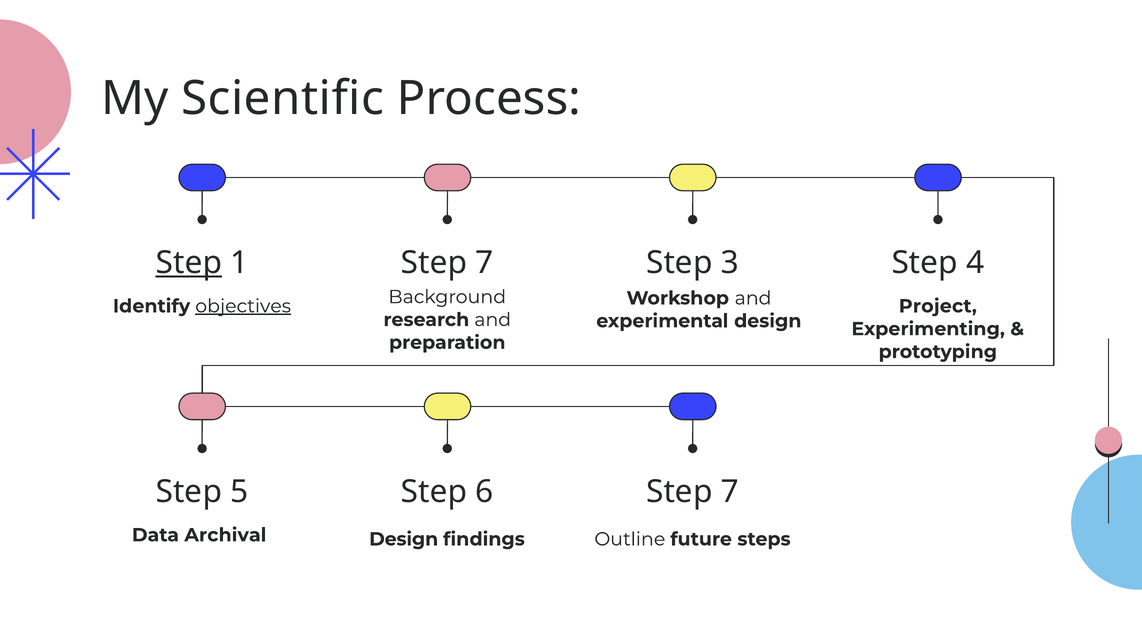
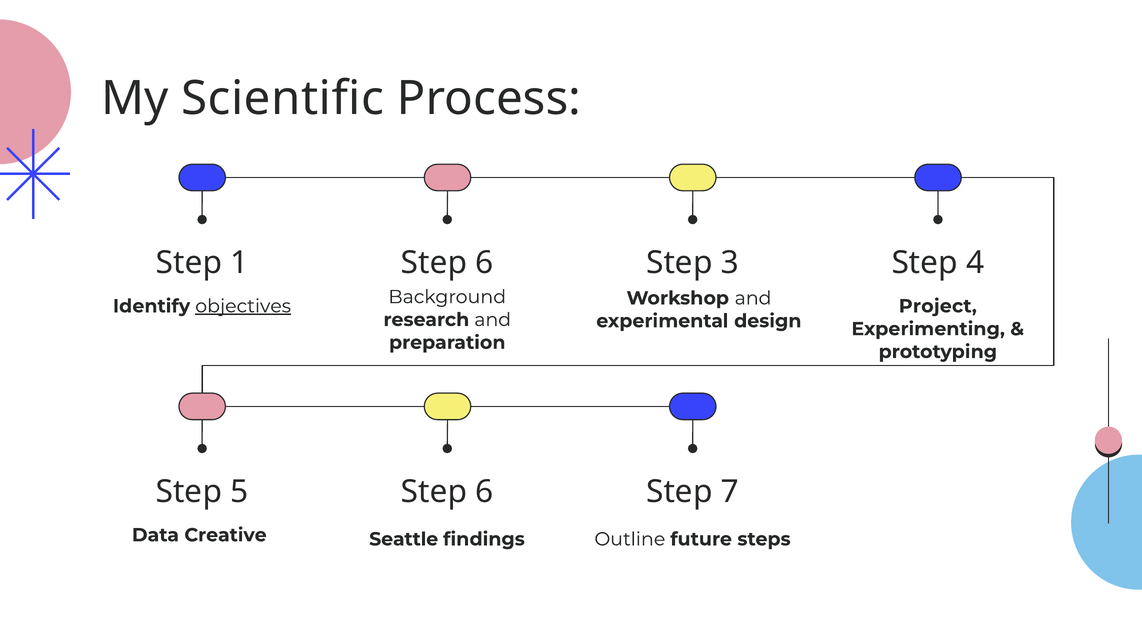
Step underline: present -> none (189, 263)
7: 7 -> 6 (484, 263)
Archival: Archival -> Creative (225, 535)
Design: Design -> Seattle (404, 540)
